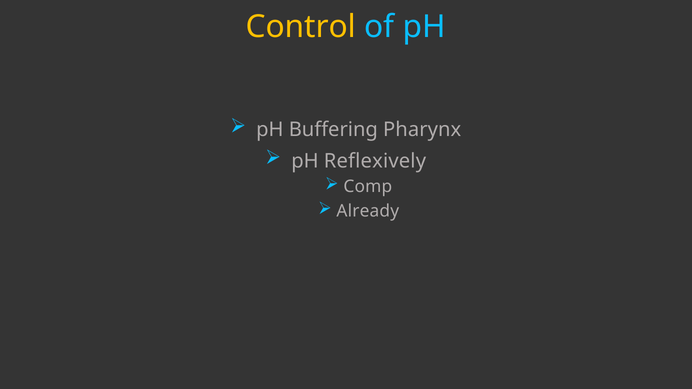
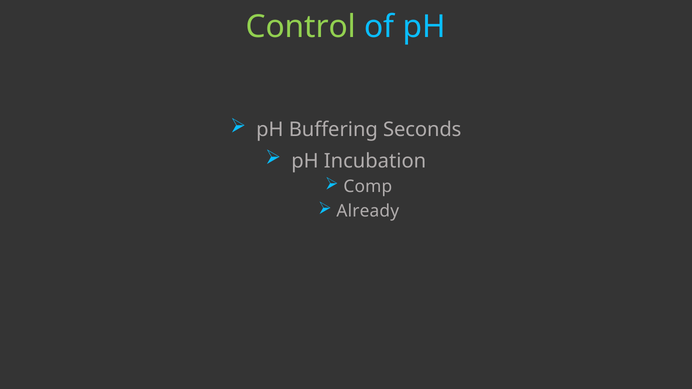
Control colour: yellow -> light green (301, 27)
Pharynx: Pharynx -> Seconds (422, 130)
Reflexively: Reflexively -> Incubation (375, 161)
